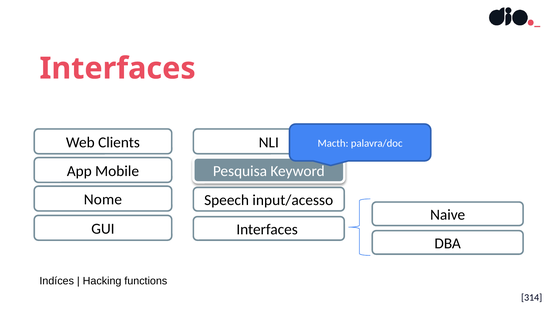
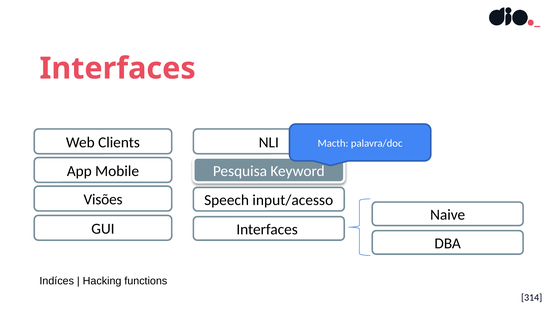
Nome: Nome -> Visões (103, 200)
